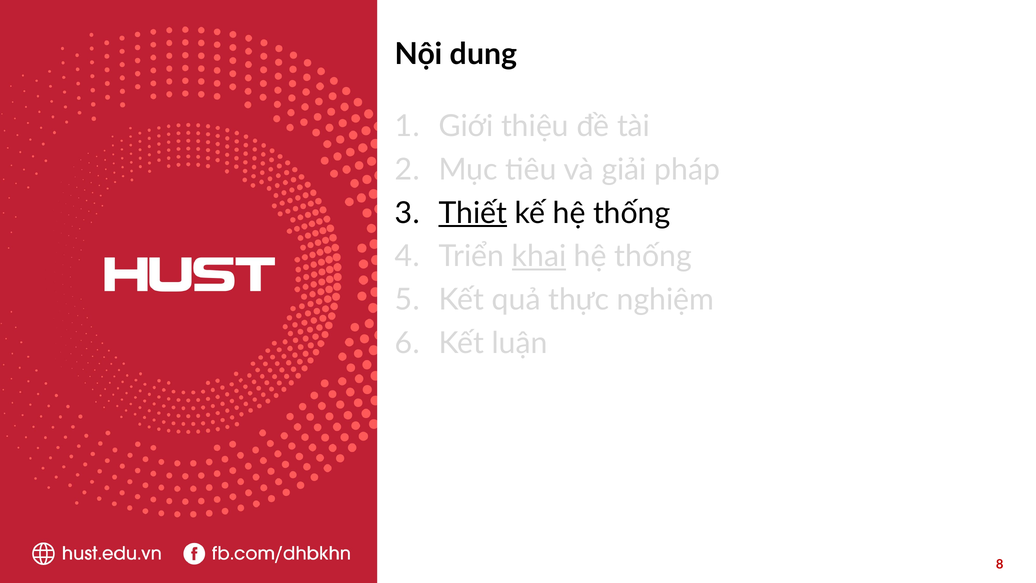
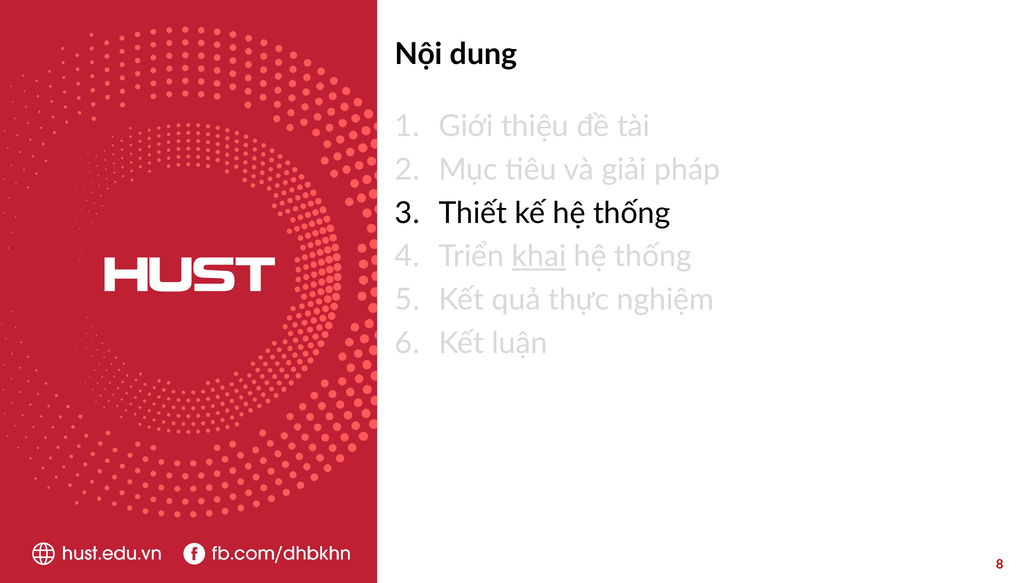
Thiết underline: present -> none (473, 213)
